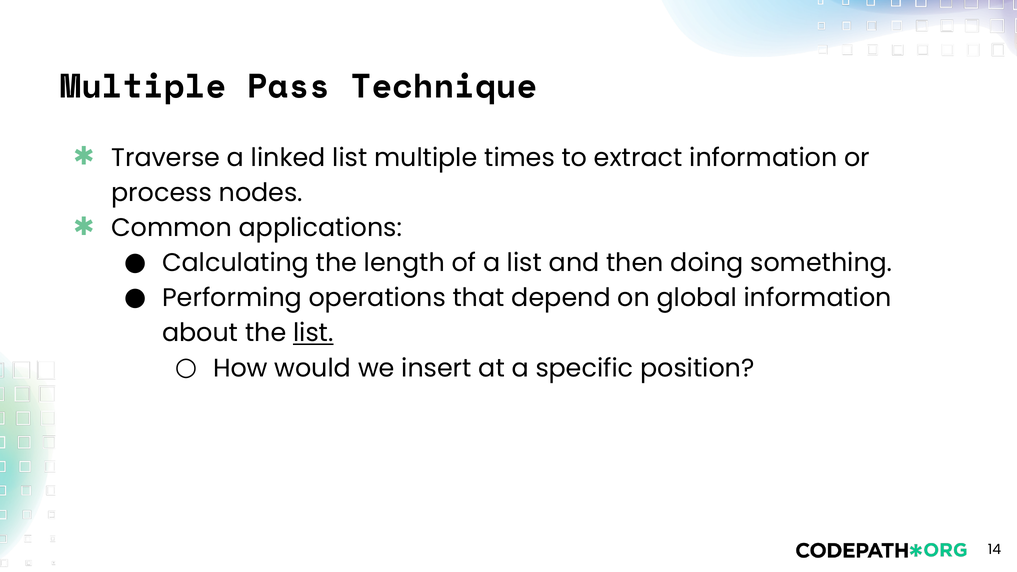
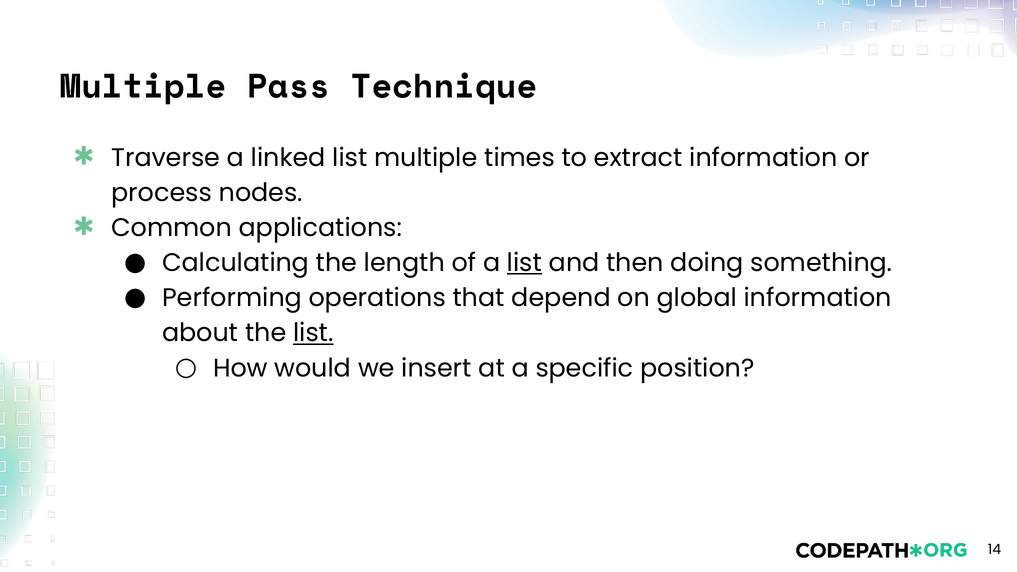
list underline: none -> present (524, 263)
